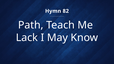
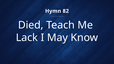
Path: Path -> Died (31, 25)
